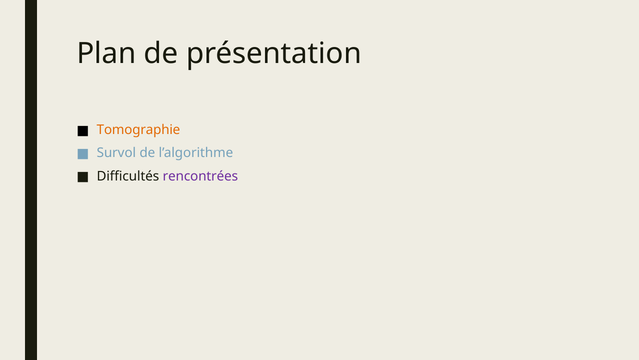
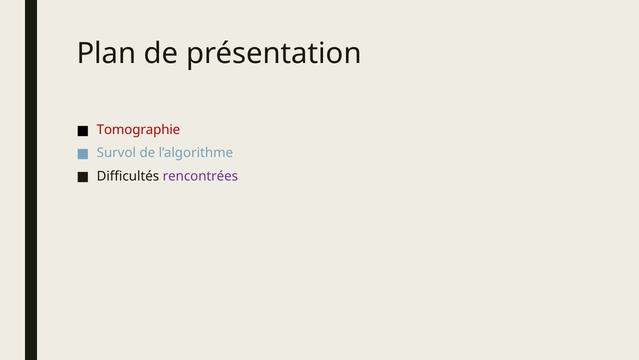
Tomographie colour: orange -> red (138, 130)
